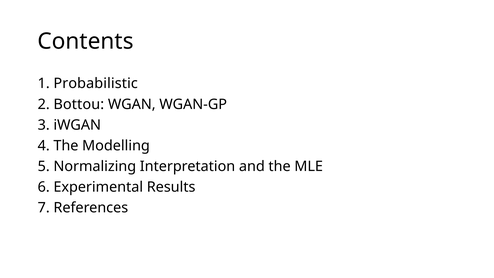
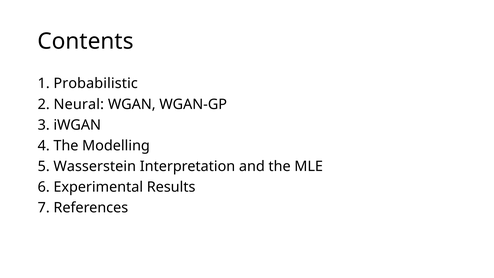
Bottou: Bottou -> Neural (79, 104)
Normalizing: Normalizing -> Wasserstein (95, 166)
